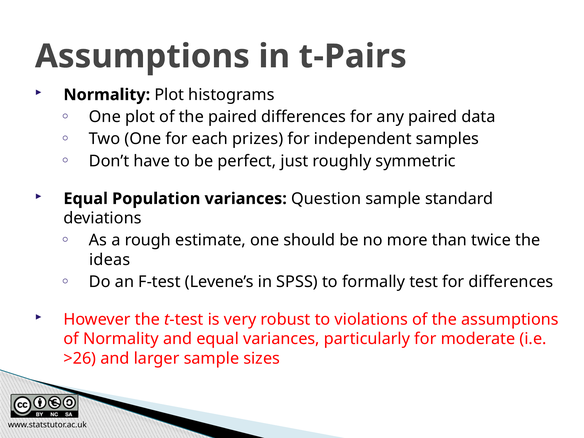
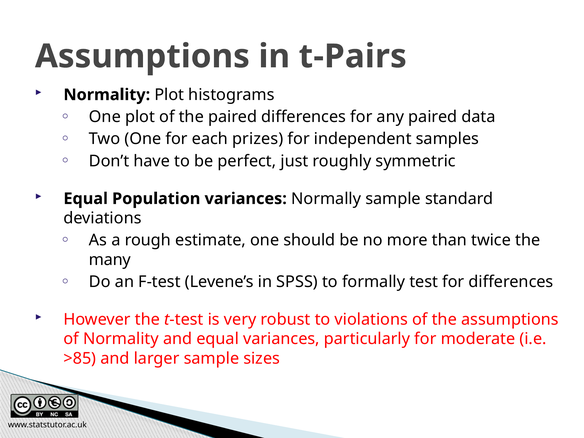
Question: Question -> Normally (326, 199)
ideas: ideas -> many (110, 260)
>26: >26 -> >85 (80, 358)
